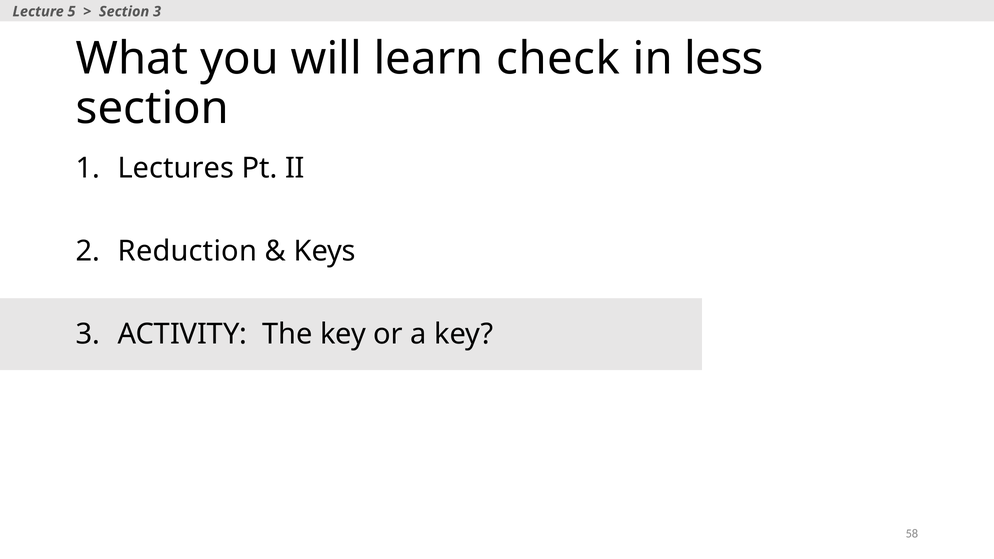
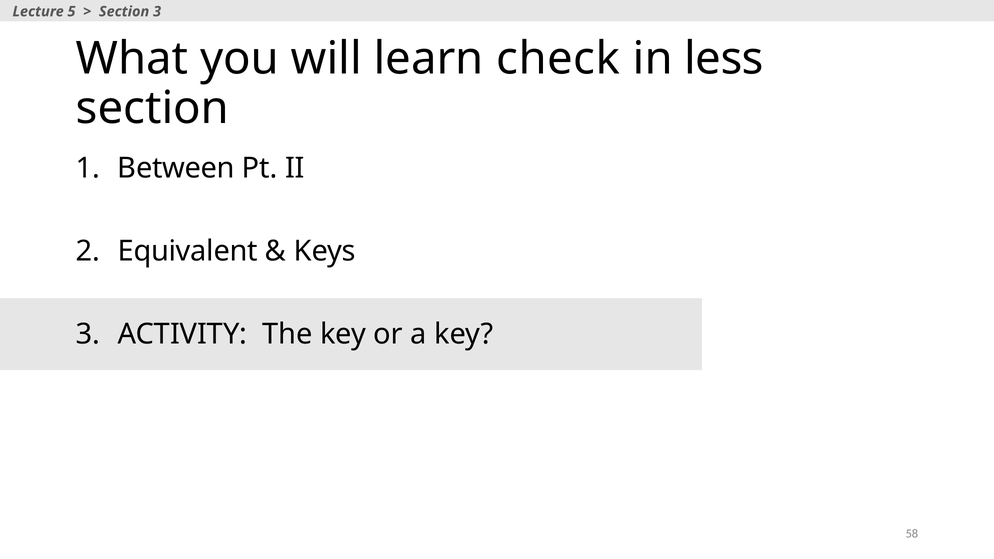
Lectures: Lectures -> Between (176, 168)
Reduction: Reduction -> Equivalent (188, 251)
